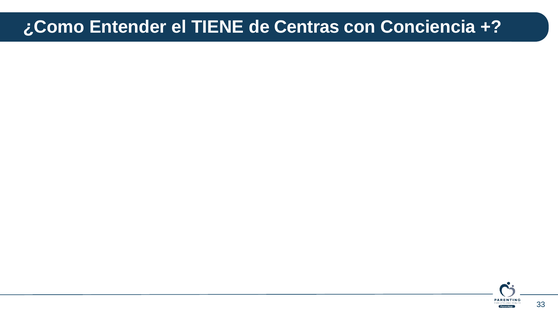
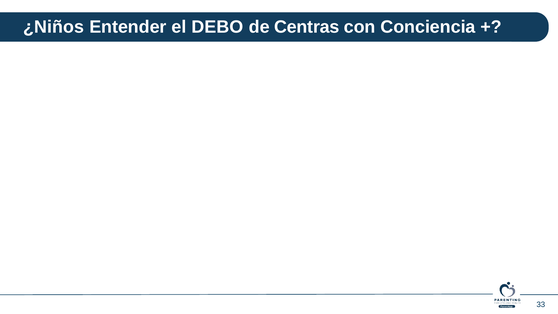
¿Como: ¿Como -> ¿Niños (54, 27)
TIENE: TIENE -> DEBO (218, 27)
